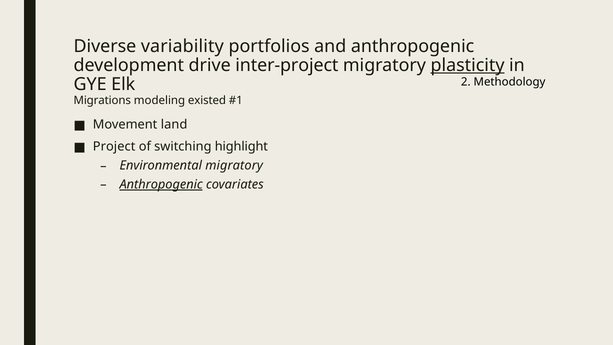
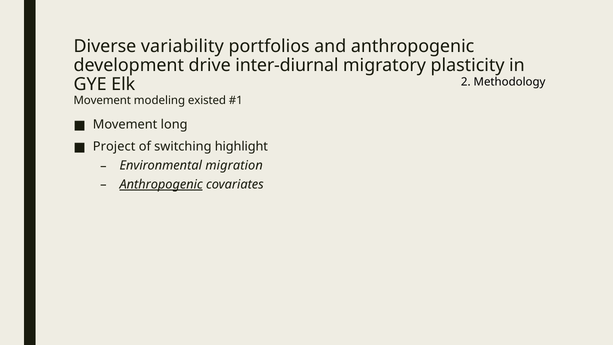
inter-project: inter-project -> inter-diurnal (287, 65)
plasticity underline: present -> none (468, 65)
Migrations: Migrations -> Movement (102, 100)
land: land -> long (174, 125)
Environmental migratory: migratory -> migration (234, 166)
